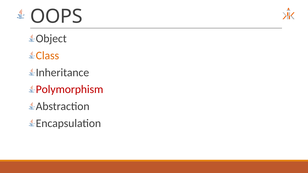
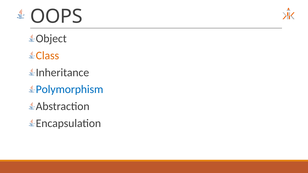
Polymorphism colour: red -> blue (70, 90)
